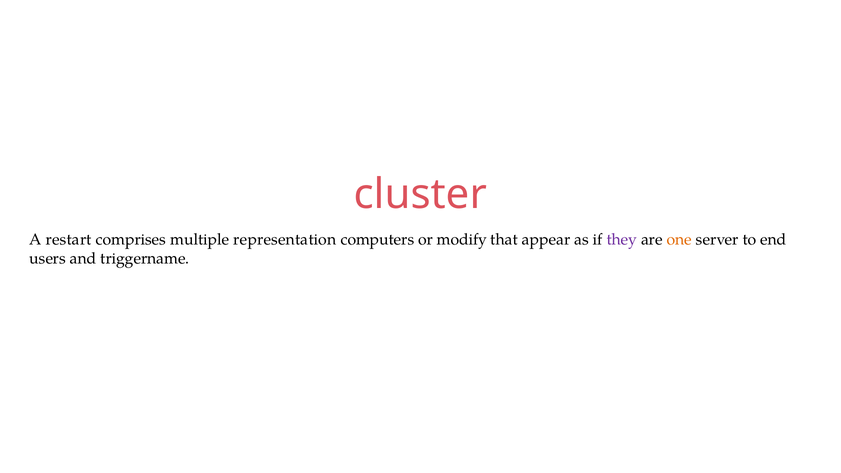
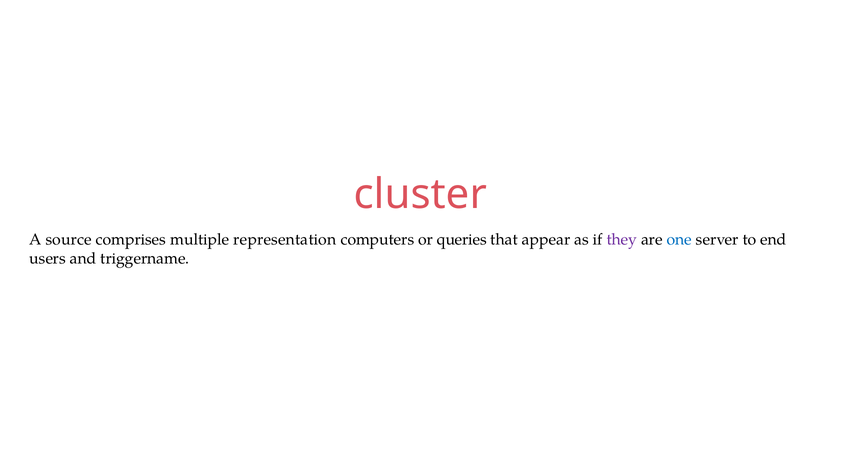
restart: restart -> source (69, 240)
modify: modify -> queries (462, 240)
one colour: orange -> blue (679, 240)
